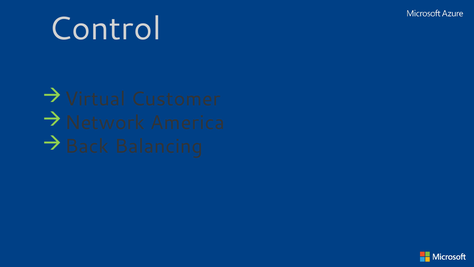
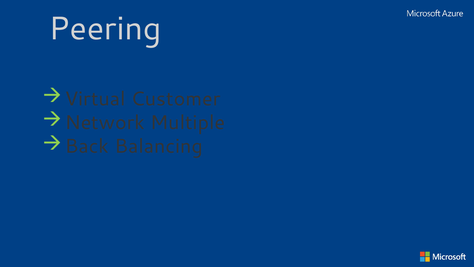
Control: Control -> Peering (105, 29)
America: America -> Multiple (188, 122)
